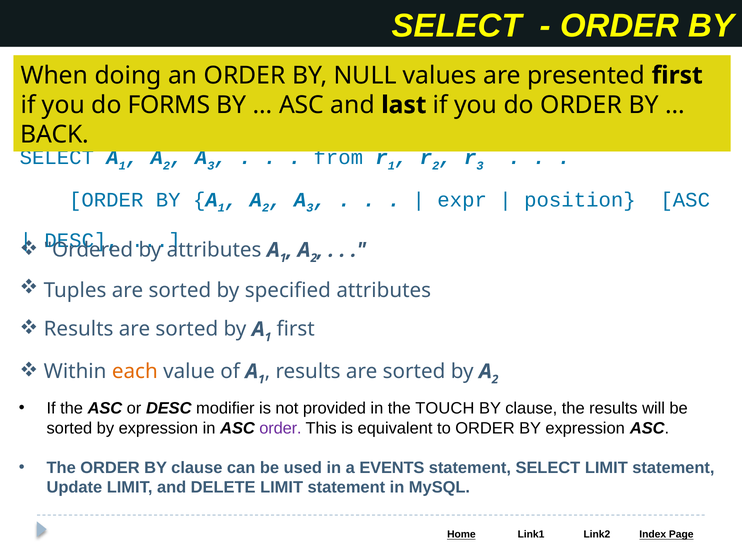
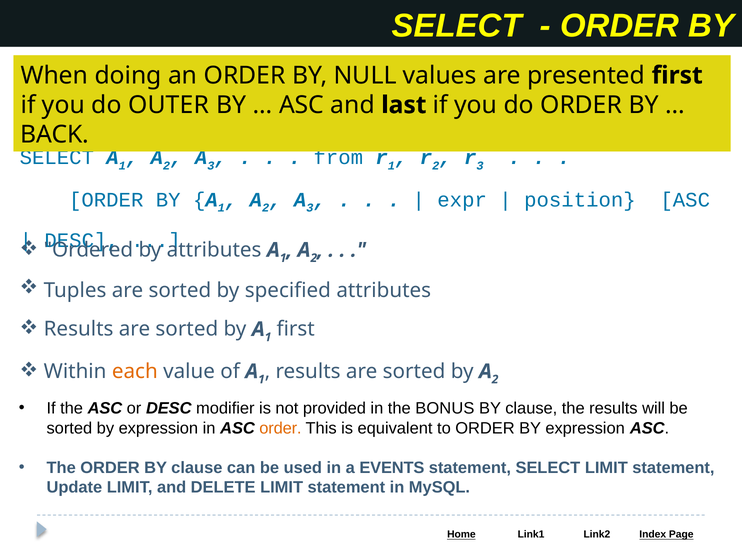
FORMS: FORMS -> OUTER (169, 105)
TOUCH: TOUCH -> BONUS (445, 409)
order colour: purple -> orange (280, 429)
